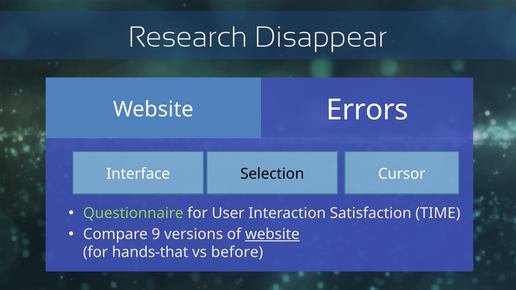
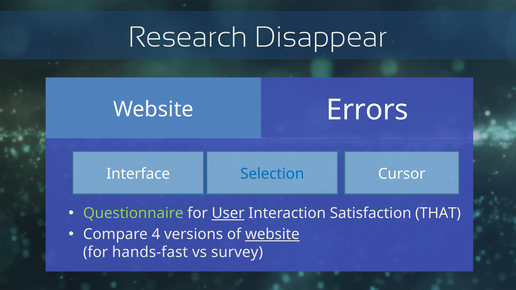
Selection colour: black -> blue (272, 174)
User underline: none -> present (228, 214)
TIME: TIME -> THAT (438, 214)
9: 9 -> 4 (156, 235)
hands-that: hands-that -> hands-fast (150, 253)
before: before -> survey (237, 253)
